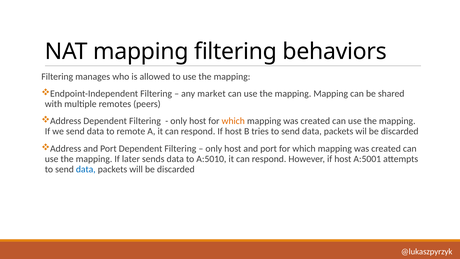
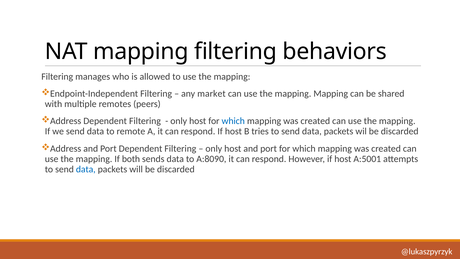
which colour: orange -> blue (233, 121)
later: later -> both (131, 159)
A:5010: A:5010 -> A:8090 (211, 159)
